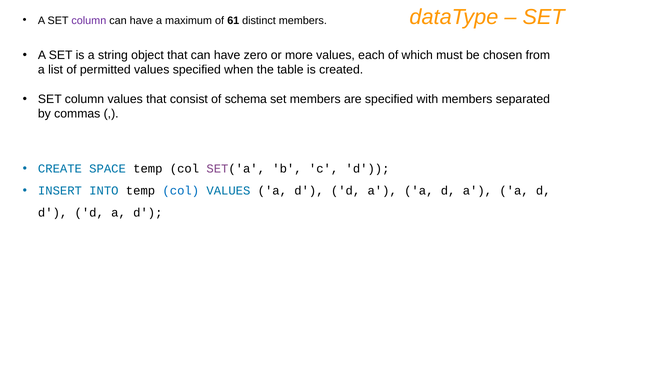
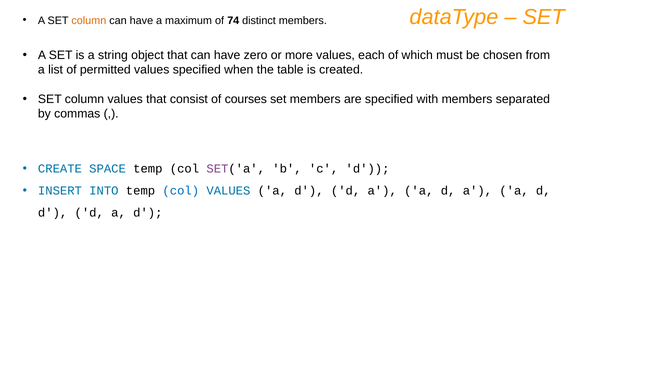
column colour: purple -> orange (89, 21)
61: 61 -> 74 (233, 21)
schema: schema -> courses (246, 99)
